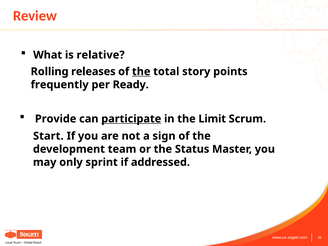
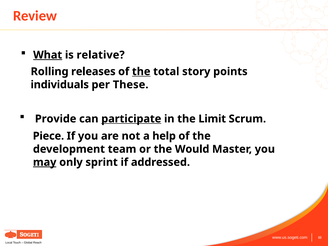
What underline: none -> present (48, 55)
frequently: frequently -> individuals (60, 85)
Ready: Ready -> These (131, 85)
Start: Start -> Piece (48, 136)
sign: sign -> help (164, 136)
Status: Status -> Would (192, 149)
may underline: none -> present (45, 162)
